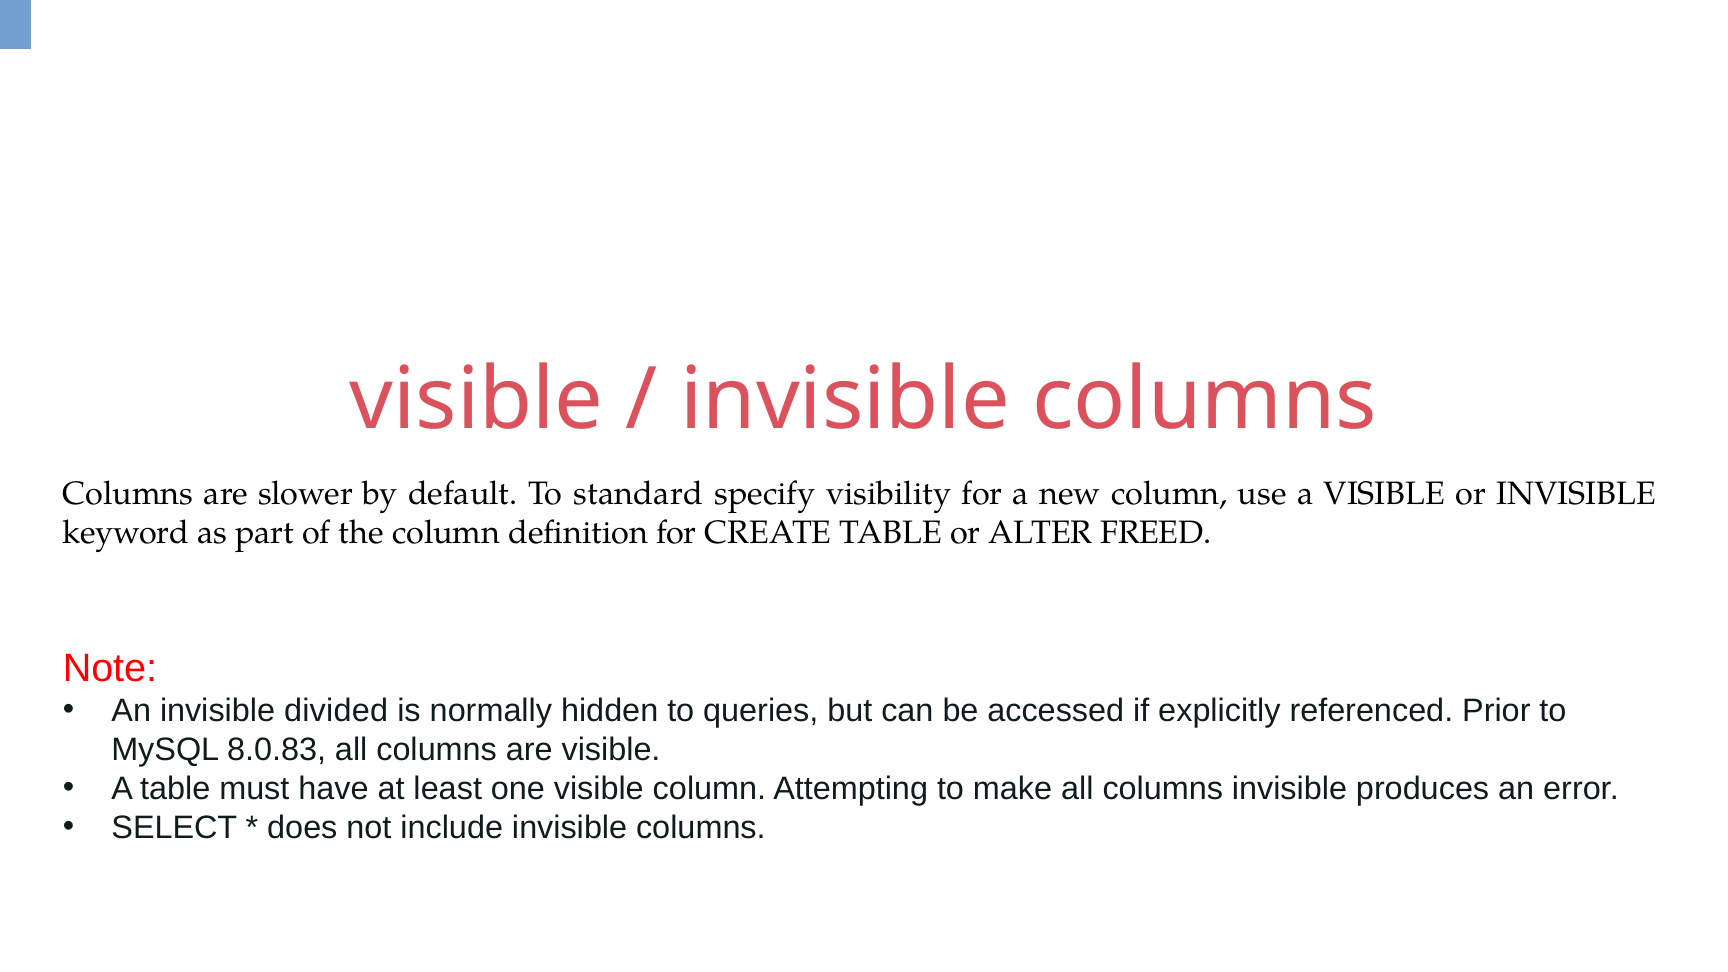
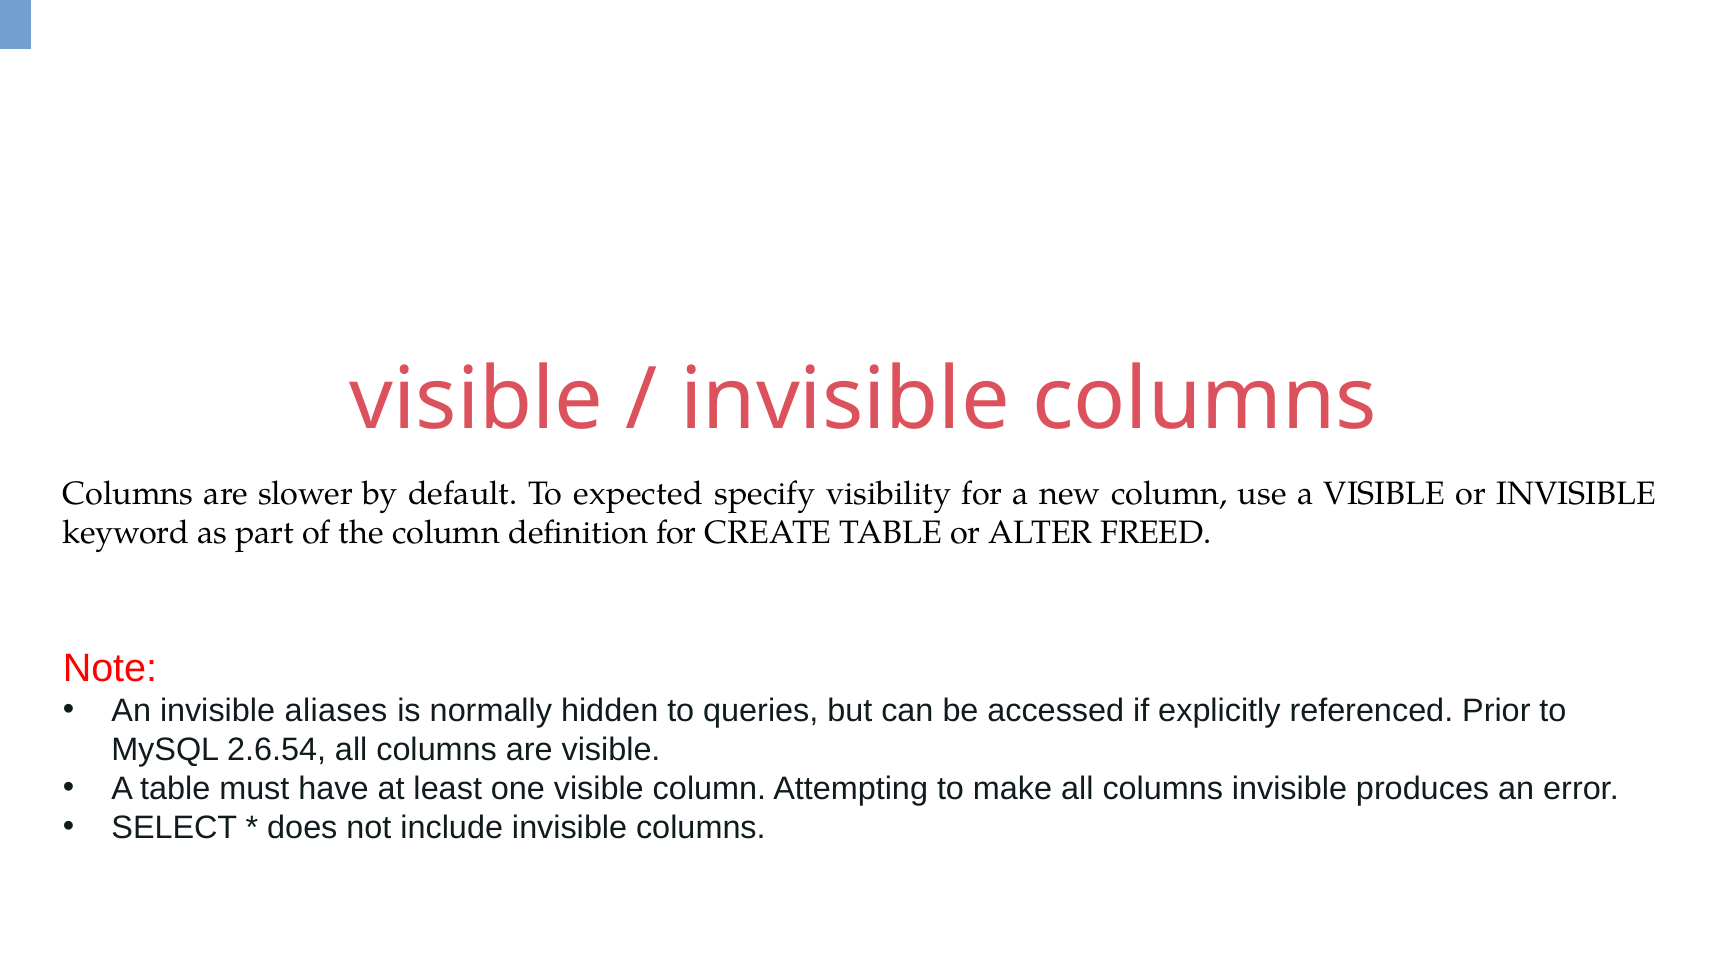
standard: standard -> expected (638, 494)
divided: divided -> aliases (336, 711)
8.0.83: 8.0.83 -> 2.6.54 (277, 750)
